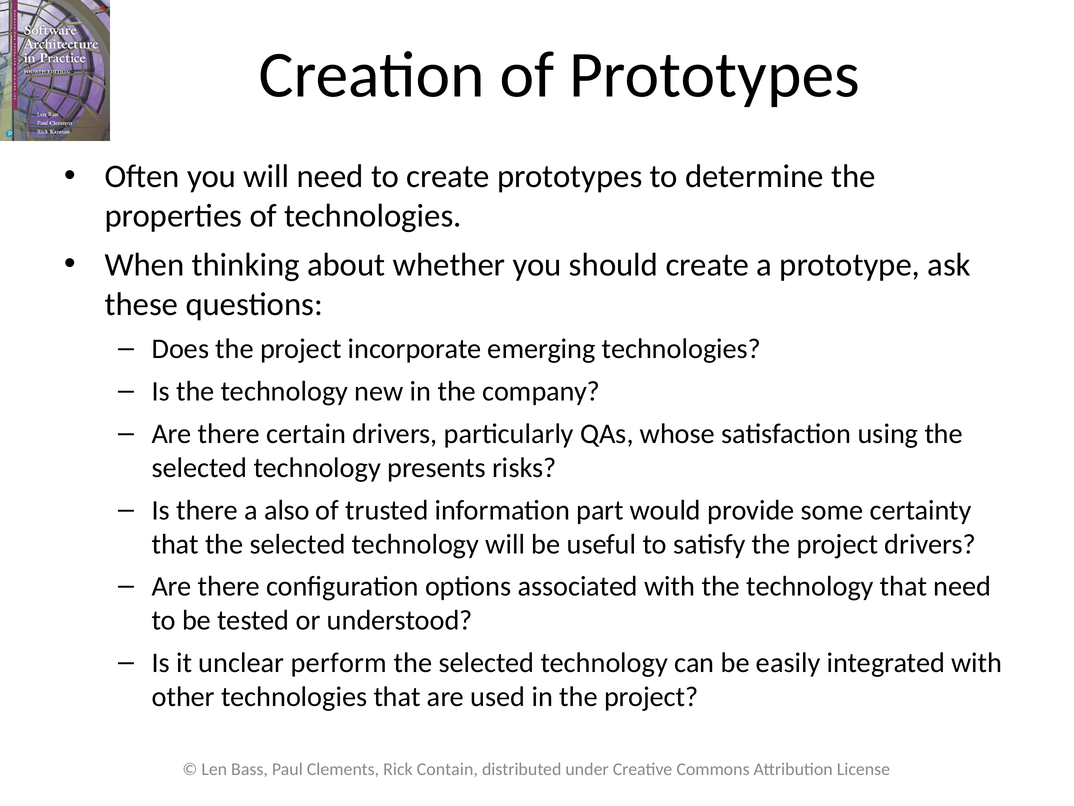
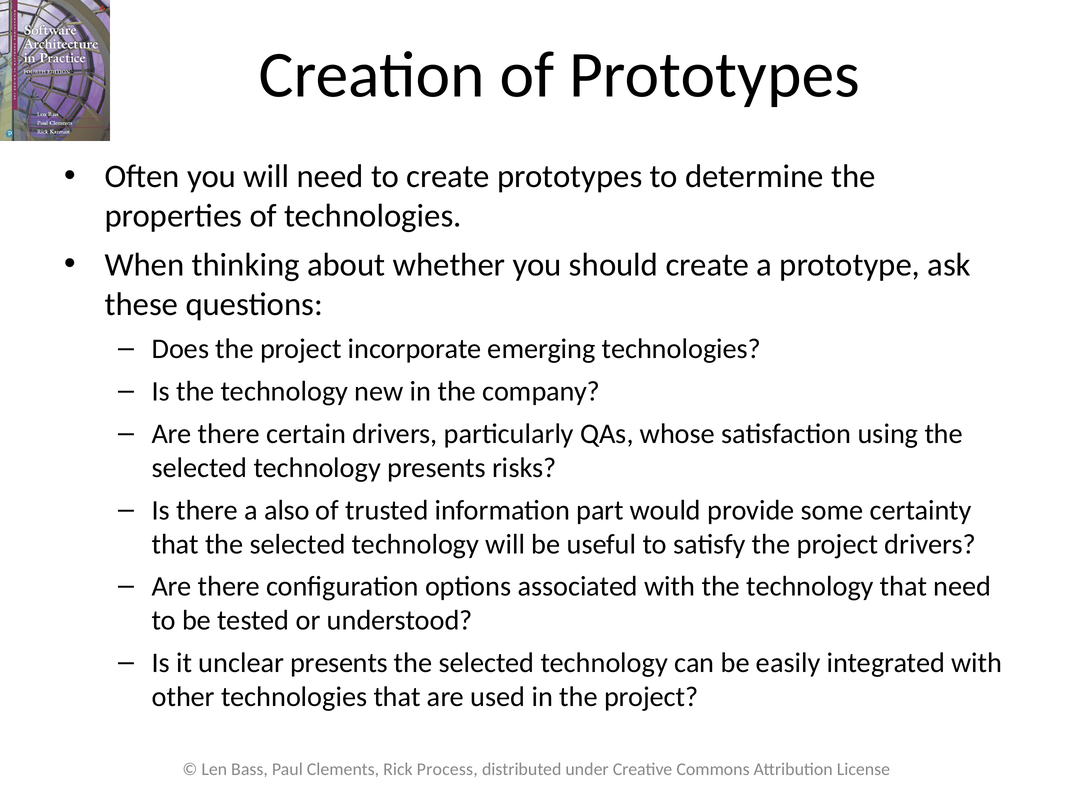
unclear perform: perform -> presents (339, 663)
Contain: Contain -> Process (447, 769)
